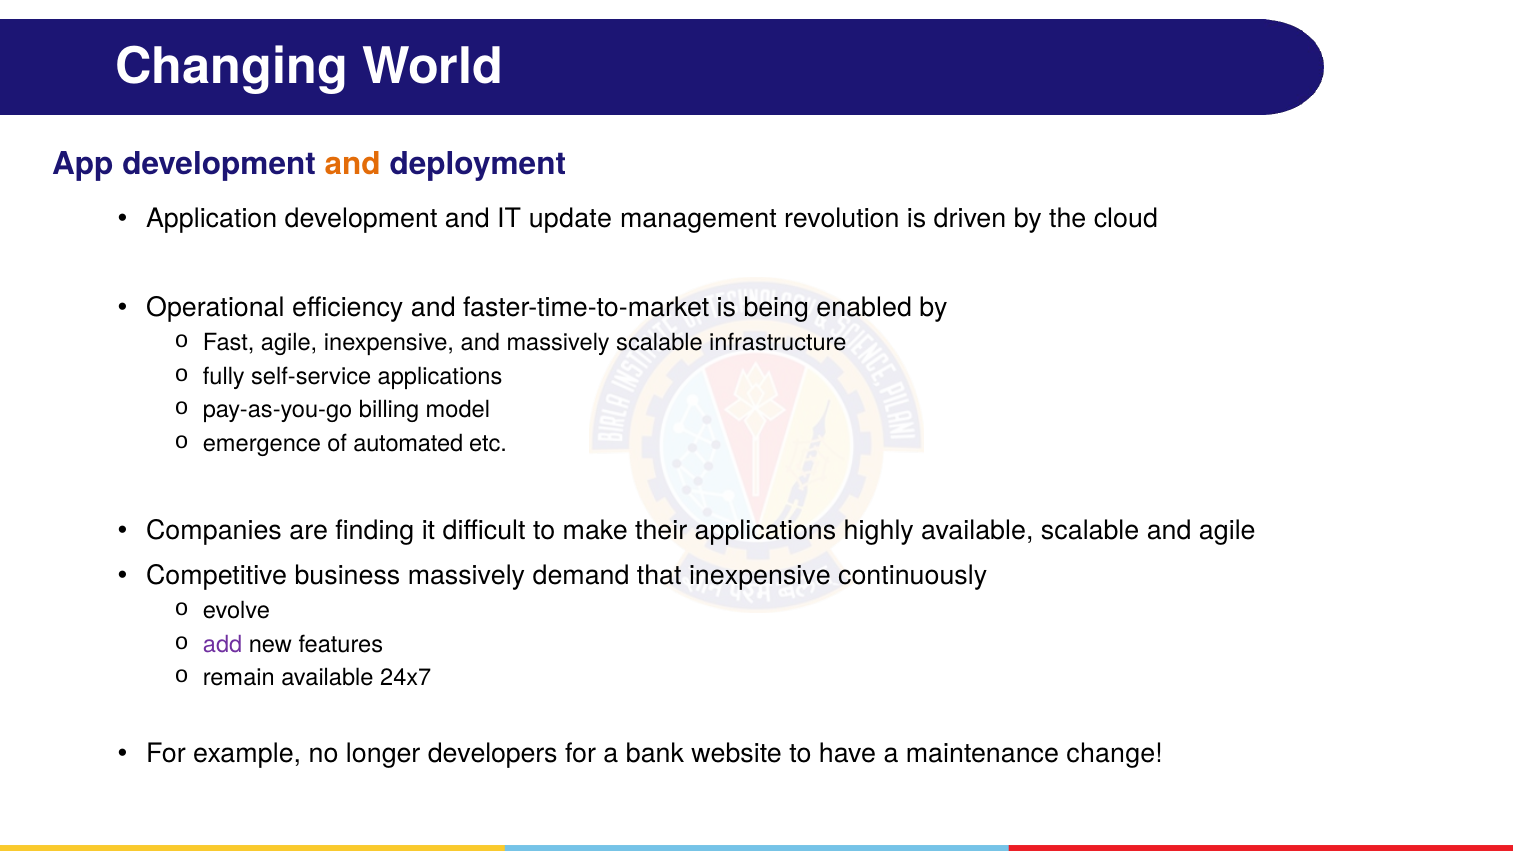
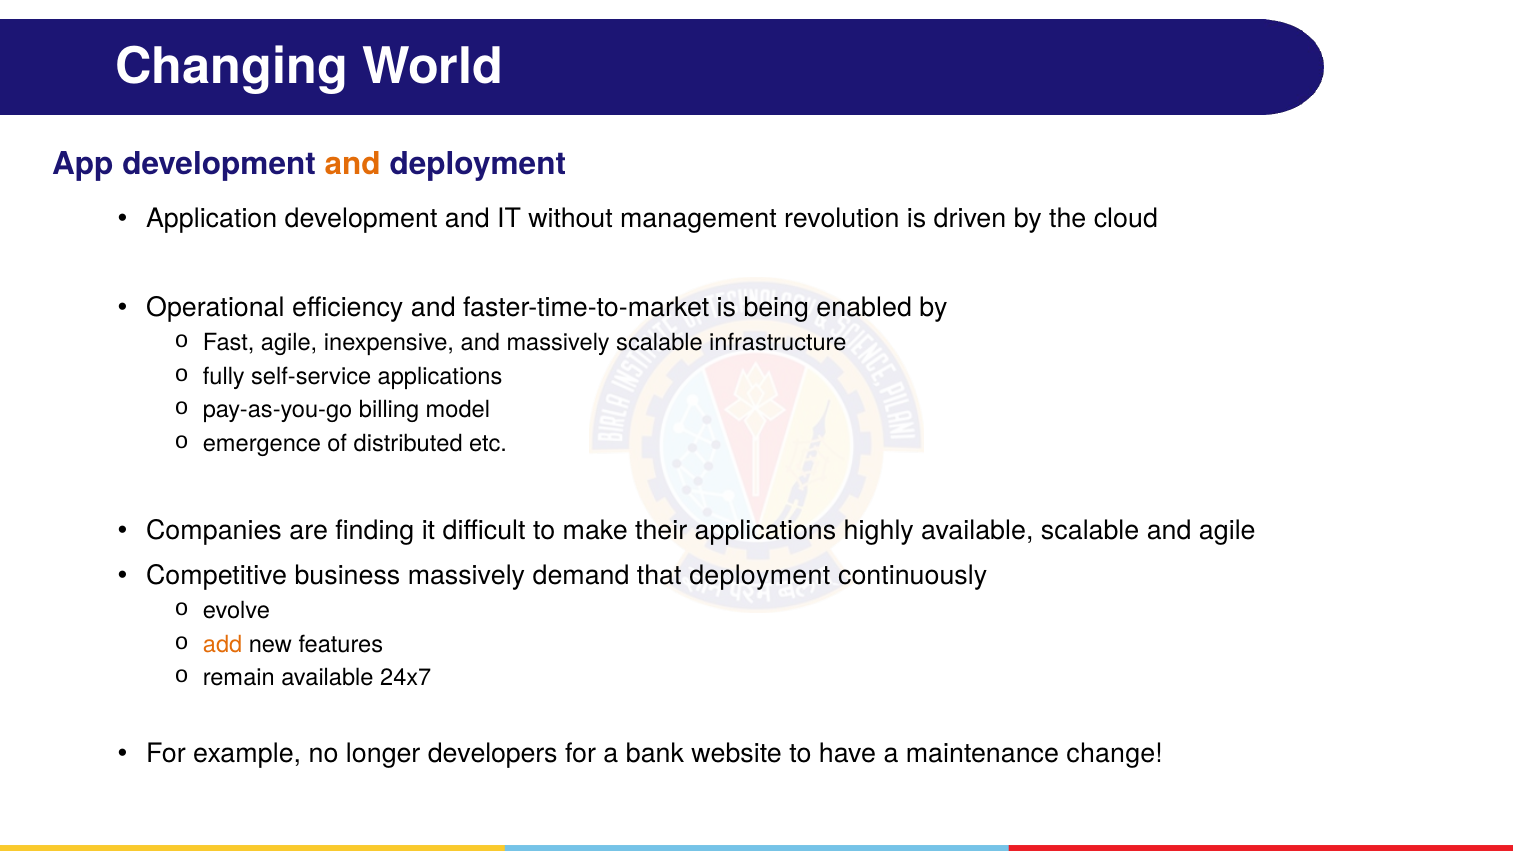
update: update -> without (571, 219)
automated: automated -> distributed (408, 443)
that inexpensive: inexpensive -> deployment (760, 576)
add colour: purple -> orange (223, 644)
